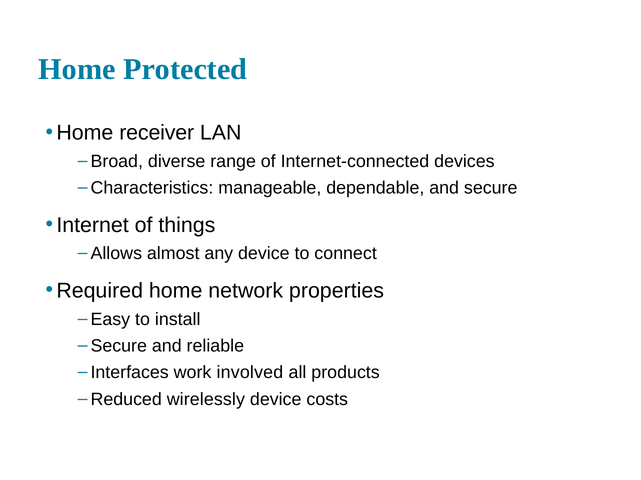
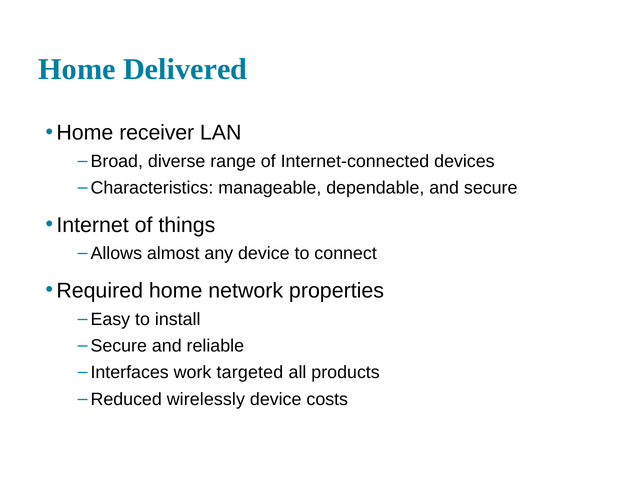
Protected: Protected -> Delivered (185, 70)
involved: involved -> targeted (250, 373)
